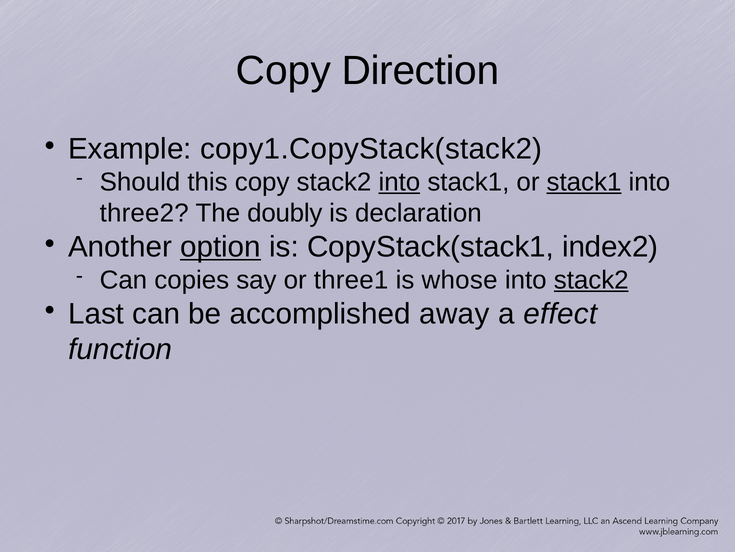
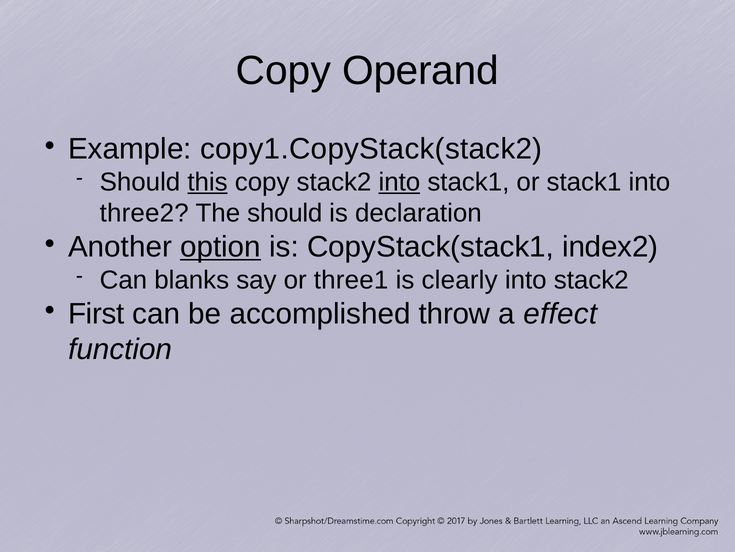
Direction: Direction -> Operand (420, 71)
this underline: none -> present (208, 182)
stack1 underline: present -> none (584, 182)
The doubly: doubly -> should (285, 213)
copies: copies -> blanks (192, 280)
whose: whose -> clearly (460, 280)
stack2 underline: present -> none (591, 280)
Last: Last -> First (96, 313)
away: away -> throw (455, 313)
